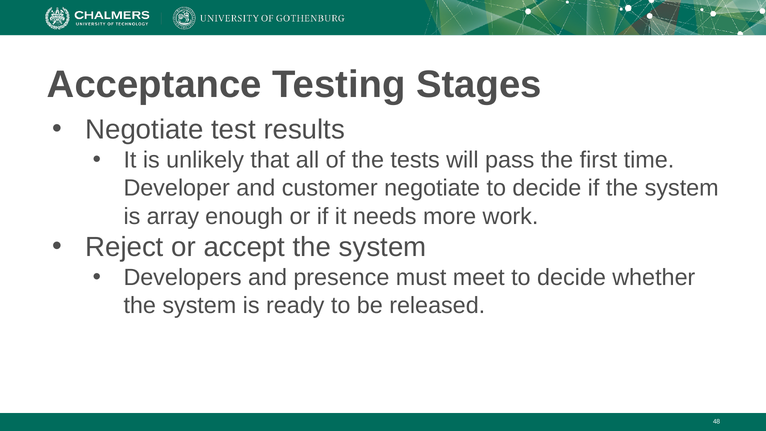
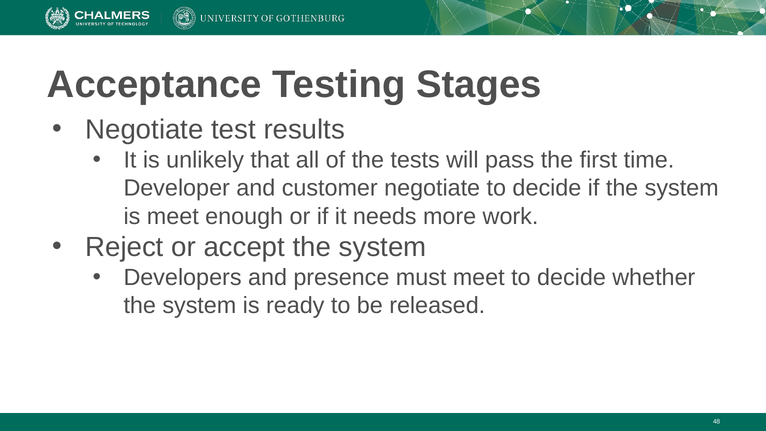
is array: array -> meet (173, 216)
